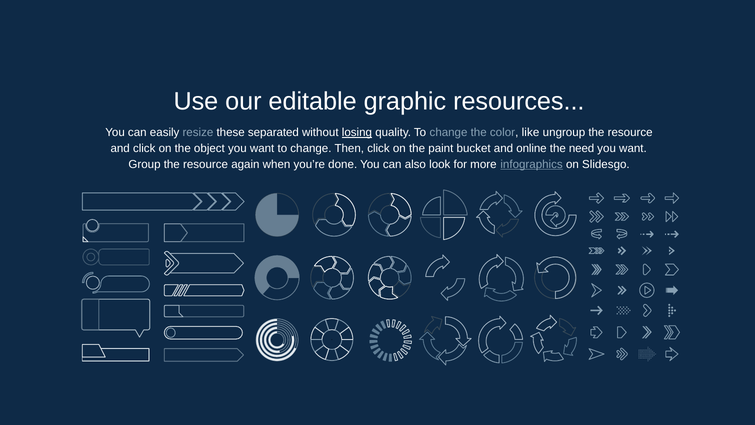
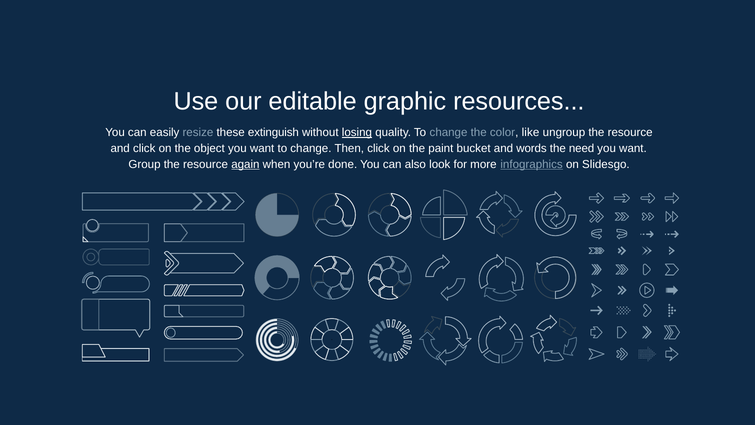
separated: separated -> extinguish (273, 132)
online: online -> words (532, 148)
again underline: none -> present (245, 164)
